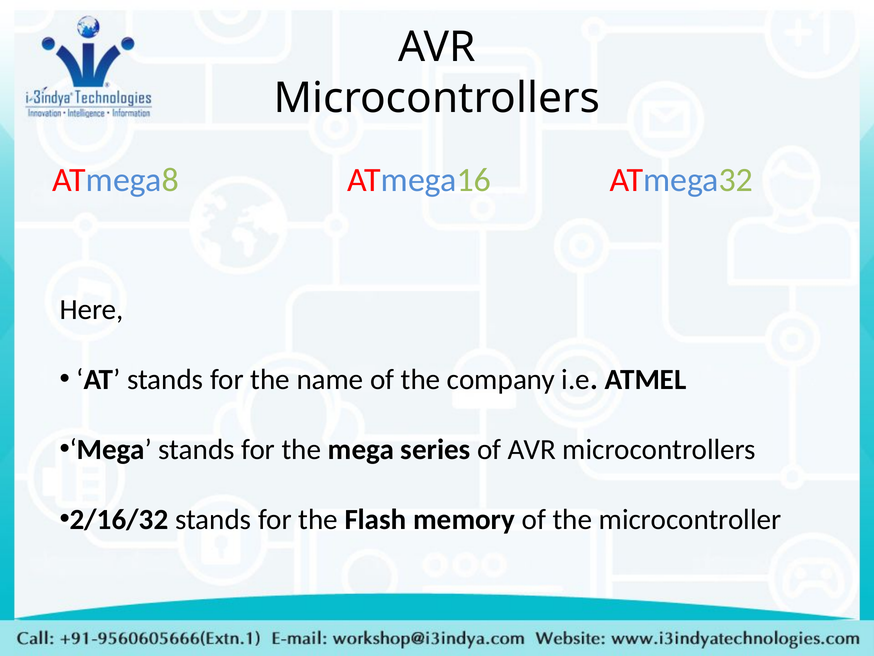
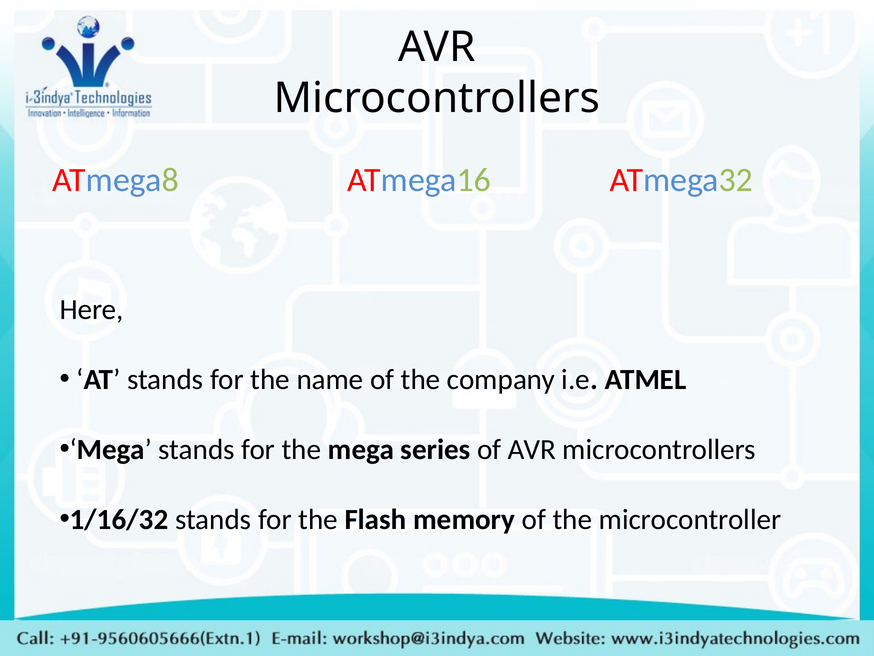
2/16/32: 2/16/32 -> 1/16/32 (119, 519)
